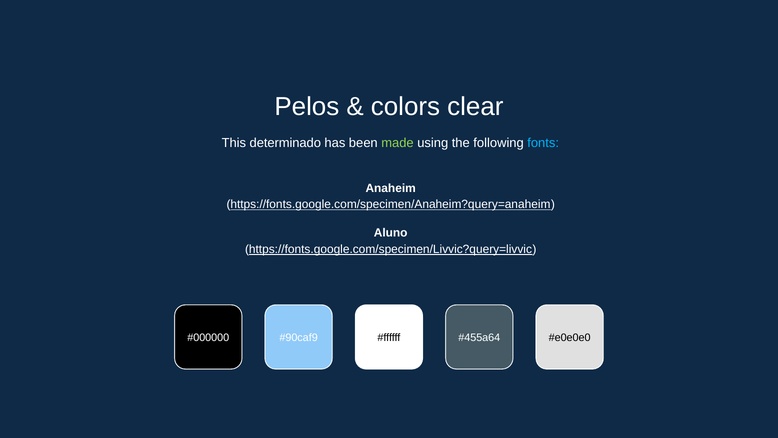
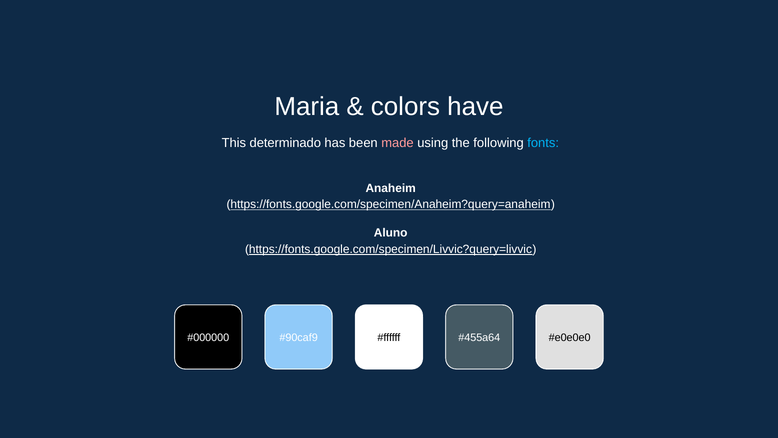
Pelos: Pelos -> Maria (307, 106)
clear: clear -> have (475, 106)
made colour: light green -> pink (398, 143)
